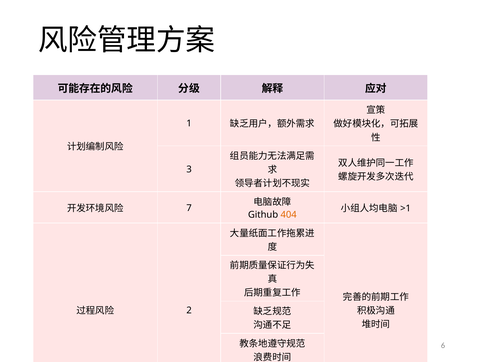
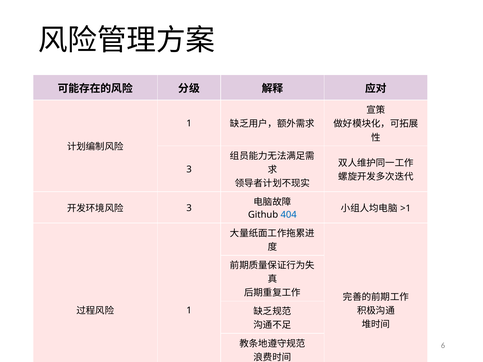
7: 7 -> 3 (189, 208)
404 colour: orange -> blue (289, 215)
2: 2 -> 1 (189, 311)
